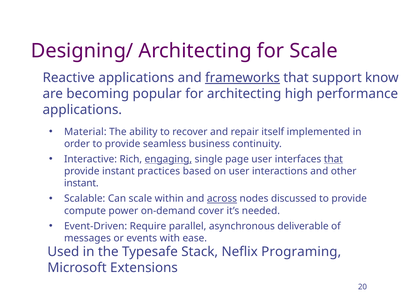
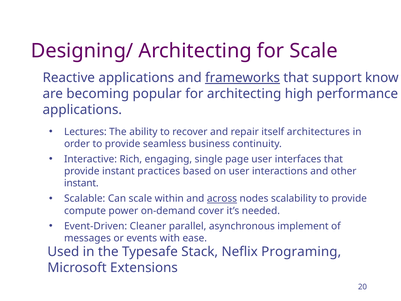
Material: Material -> Lectures (85, 132)
implemented: implemented -> architectures (318, 132)
engaging underline: present -> none (168, 159)
that underline: present -> none (333, 159)
discussed: discussed -> scalability (294, 199)
Require: Require -> Cleaner (148, 226)
deliverable: deliverable -> implement (303, 226)
